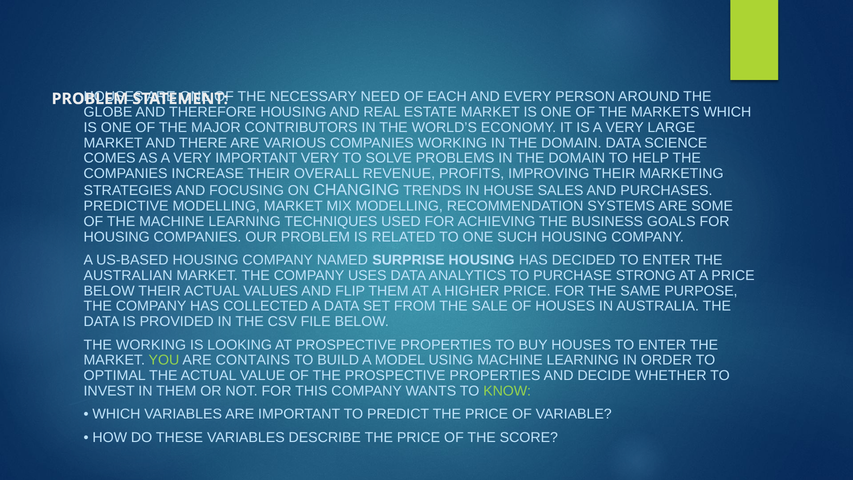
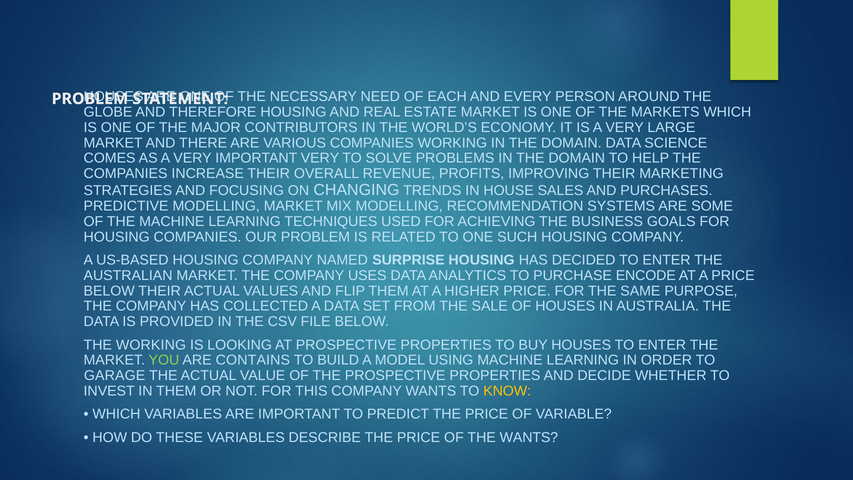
STRONG: STRONG -> ENCODE (646, 275)
OPTIMAL: OPTIMAL -> GARAGE (115, 375)
KNOW colour: light green -> yellow (507, 391)
THE SCORE: SCORE -> WANTS (529, 437)
